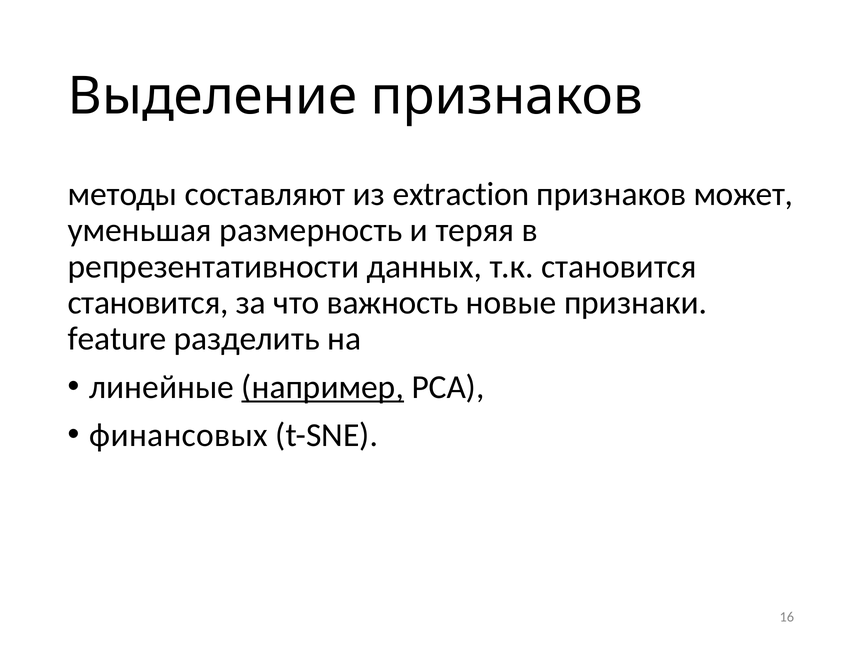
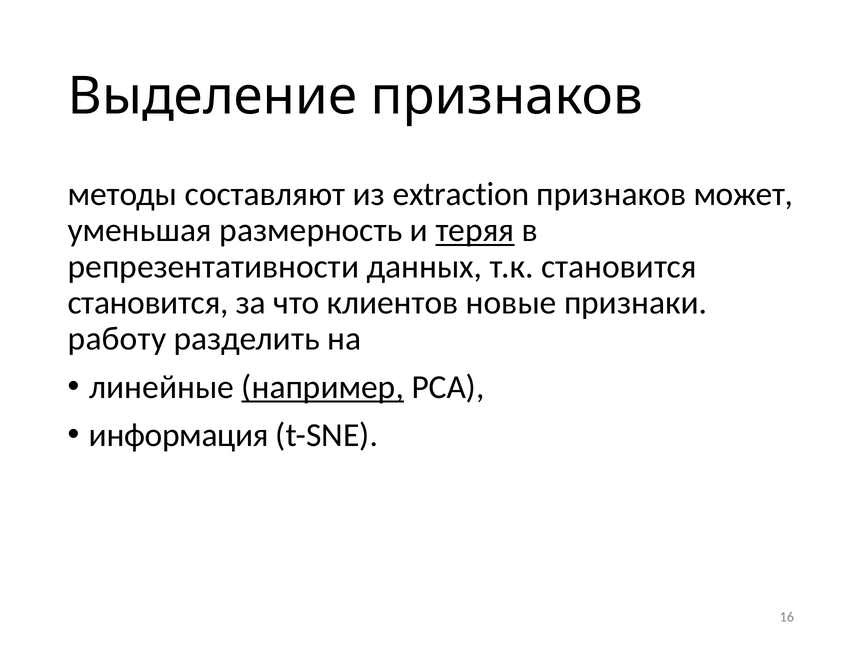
теряя underline: none -> present (475, 231)
важность: важность -> клиентов (393, 303)
feature: feature -> работу (117, 339)
финансовых: финансовых -> информация (179, 436)
